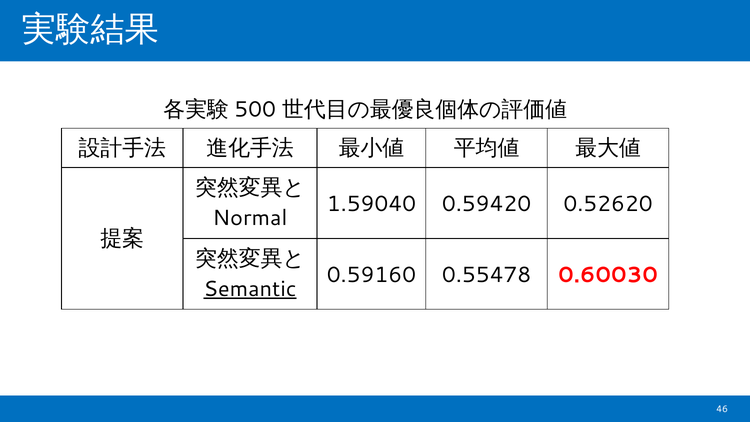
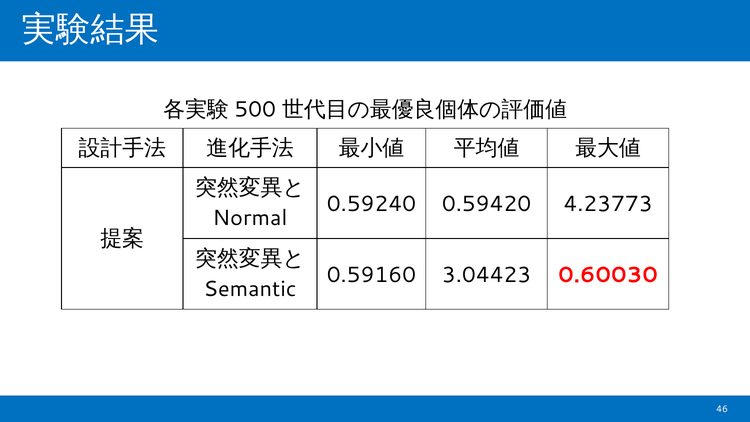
1.59040: 1.59040 -> 0.59240 (371, 204)
0.52620: 0.52620 -> 4.23773 (608, 204)
0.55478: 0.55478 -> 3.04423 (487, 275)
Semantic underline: present -> none (250, 289)
